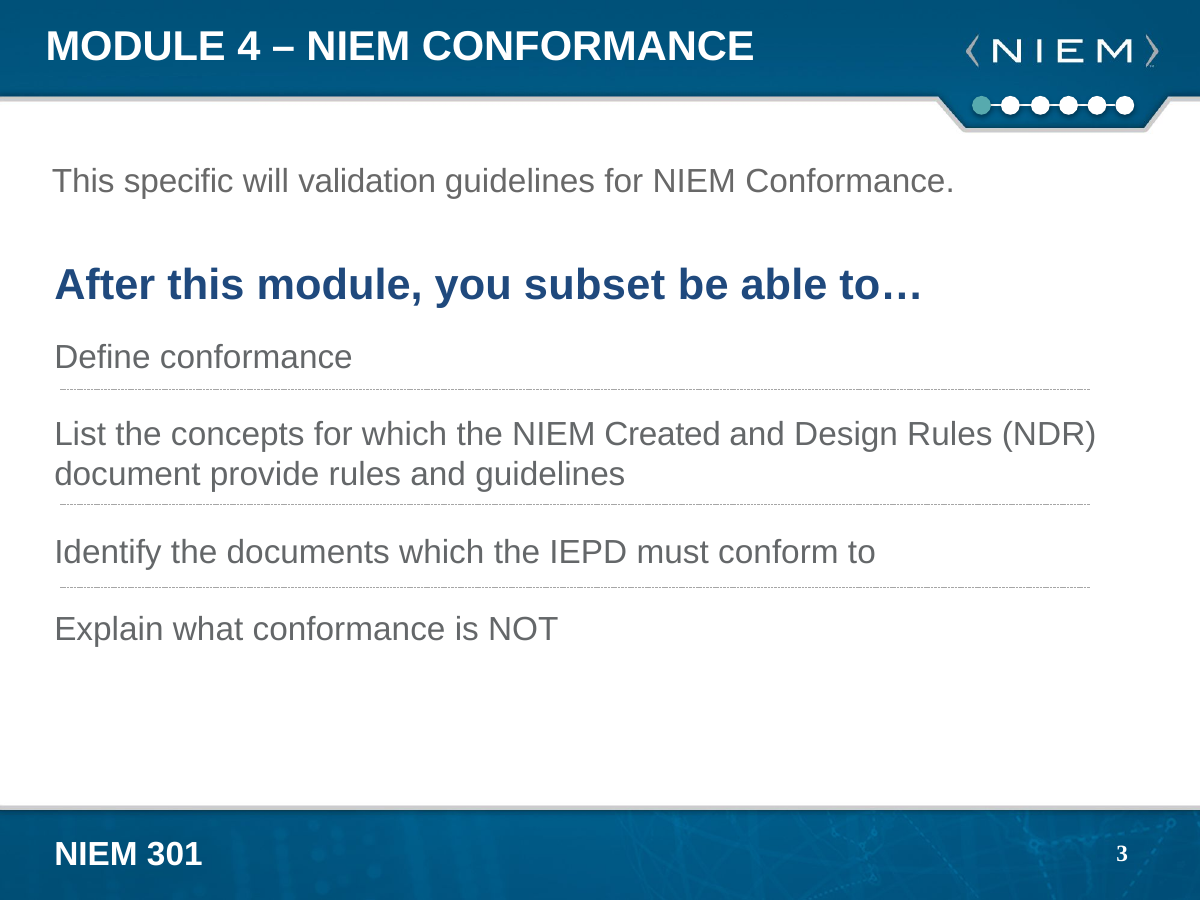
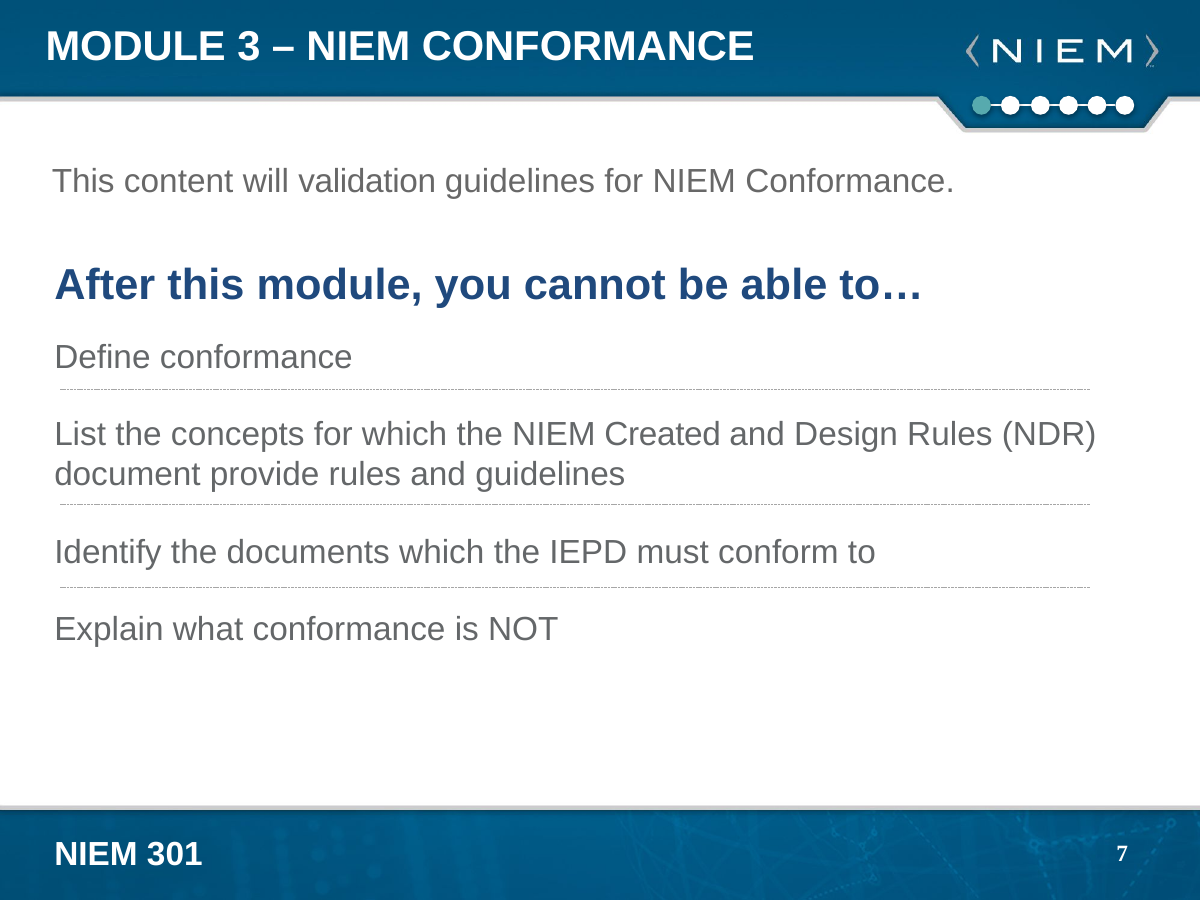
4: 4 -> 3 (249, 46)
specific: specific -> content (179, 182)
subset: subset -> cannot (595, 285)
3: 3 -> 7 (1122, 854)
